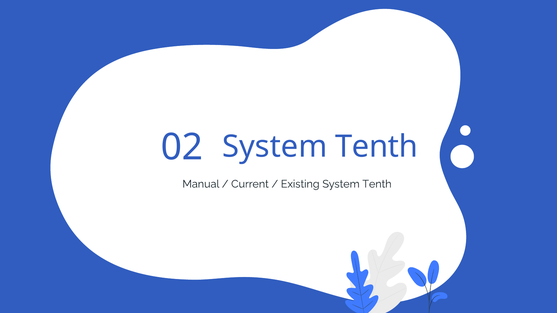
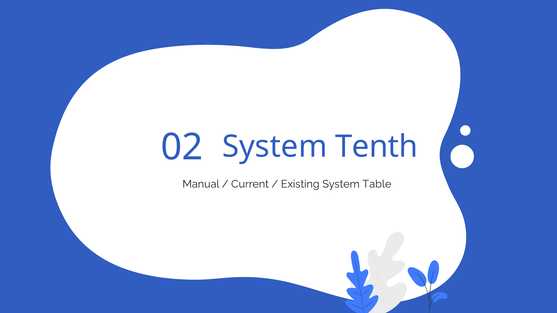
Existing System Tenth: Tenth -> Table (377, 184)
